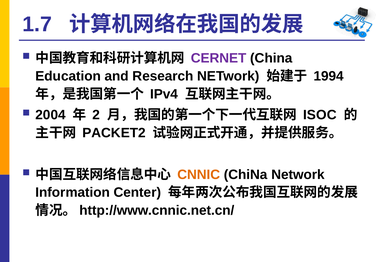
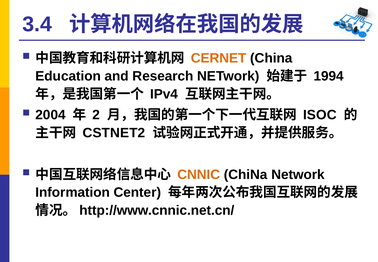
1.7: 1.7 -> 3.4 (37, 24)
CERNET colour: purple -> orange (219, 58)
PACKET2: PACKET2 -> CSTNET2 (114, 133)
